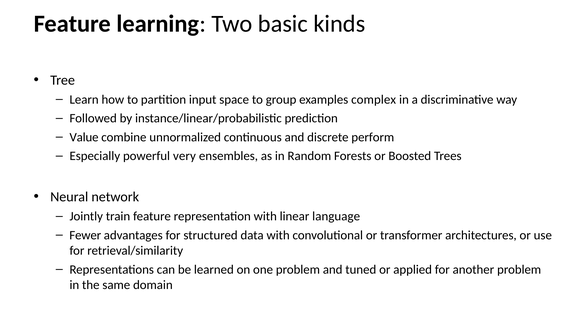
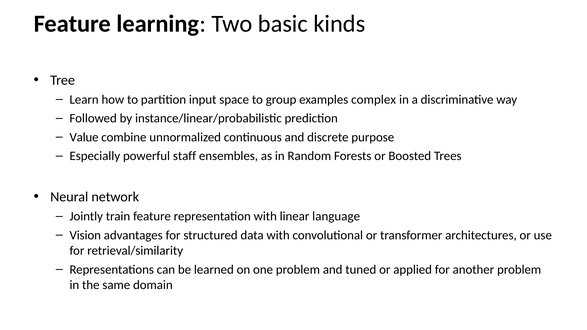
perform: perform -> purpose (373, 137)
very: very -> staff (185, 156)
Fewer: Fewer -> Vision (85, 235)
